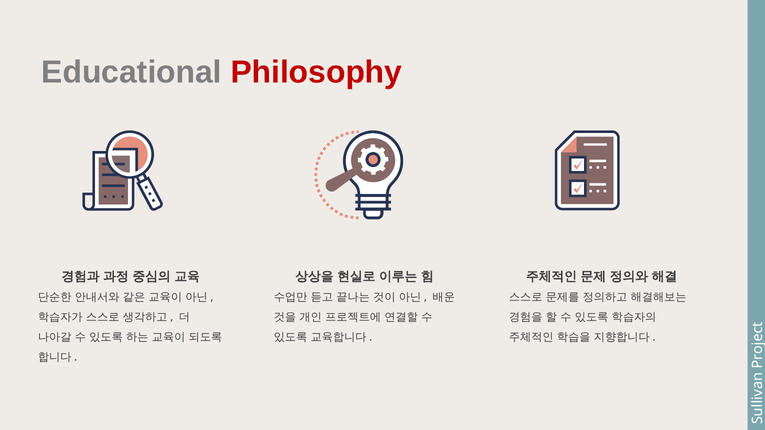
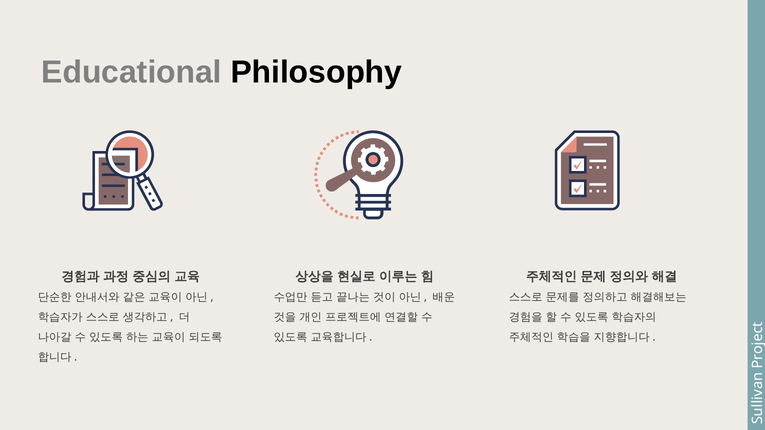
Philosophy colour: red -> black (316, 72)
